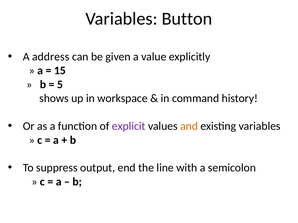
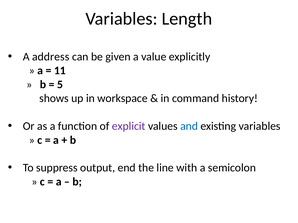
Button: Button -> Length (187, 19)
15: 15 -> 11 (60, 71)
and colour: orange -> blue (189, 126)
